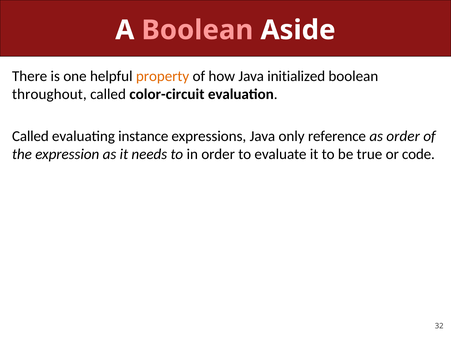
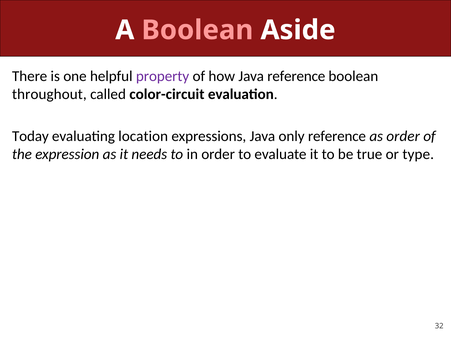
property colour: orange -> purple (163, 76)
Java initialized: initialized -> reference (296, 76)
Called: Called -> Today (30, 136)
instance: instance -> location (143, 136)
code: code -> type (418, 154)
